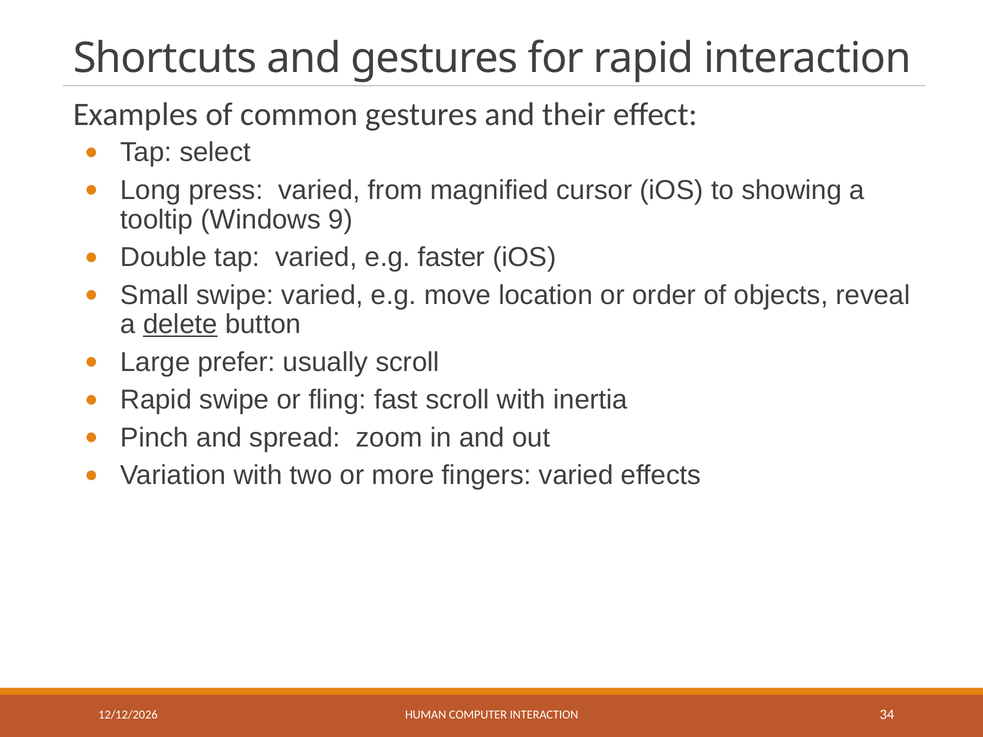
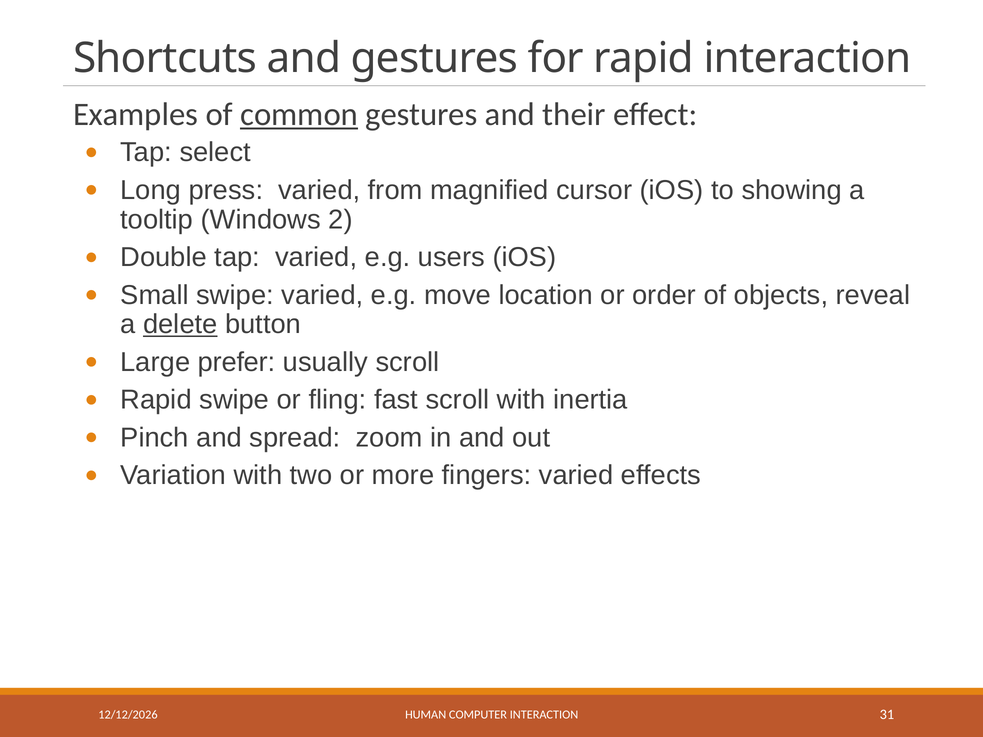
common underline: none -> present (299, 115)
9: 9 -> 2 (341, 220)
faster: faster -> users (451, 257)
34: 34 -> 31 (887, 715)
